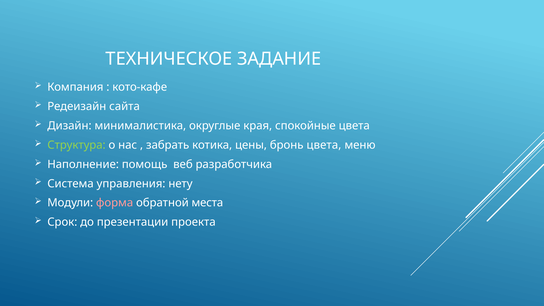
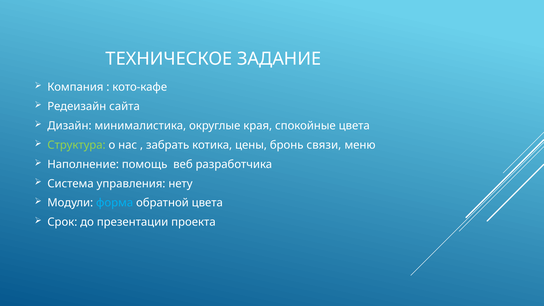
бронь цвета: цвета -> связи (324, 145)
форма colour: pink -> light blue (115, 203)
обратной места: места -> цвета (207, 203)
